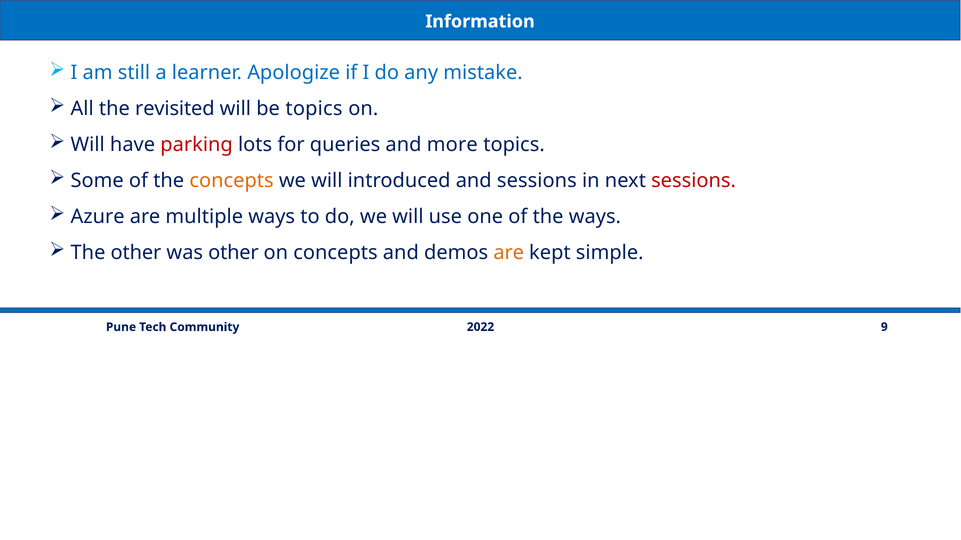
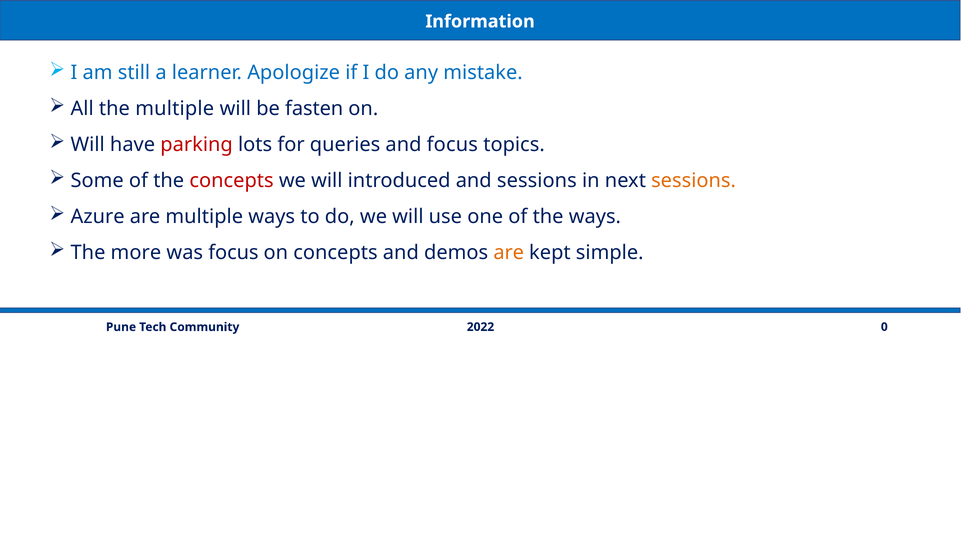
the revisited: revisited -> multiple (175, 109)
be topics: topics -> fasten (314, 109)
and more: more -> focus (452, 145)
concepts colour: orange -> red (232, 181)
sessions colour: red -> orange (694, 181)
The other: other -> more (136, 253)
was other: other -> focus (233, 253)
9: 9 -> 0 (884, 327)
